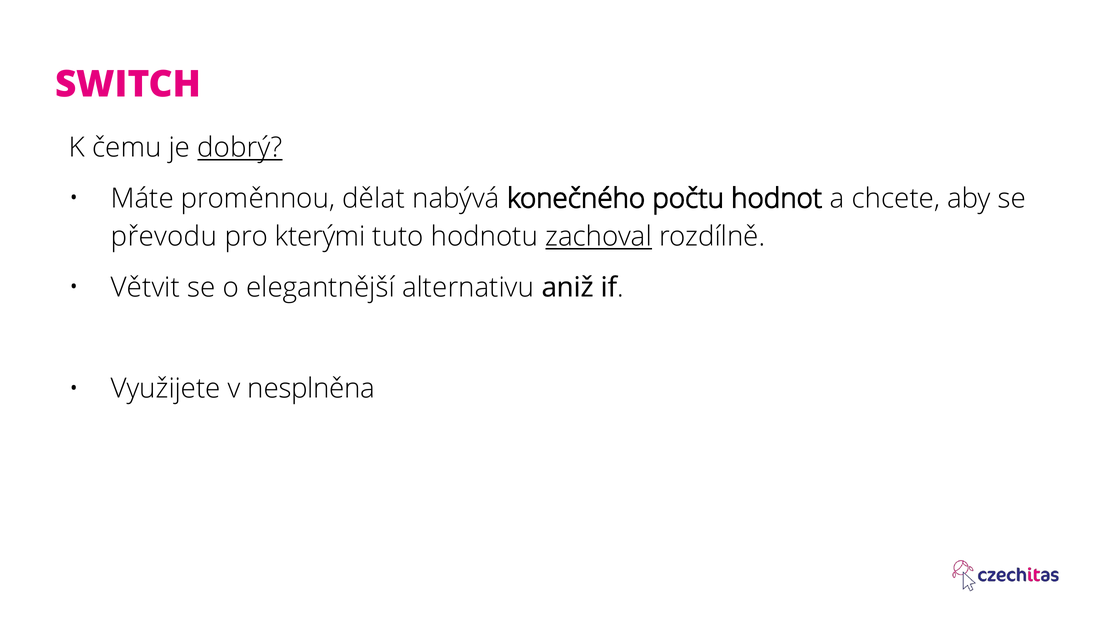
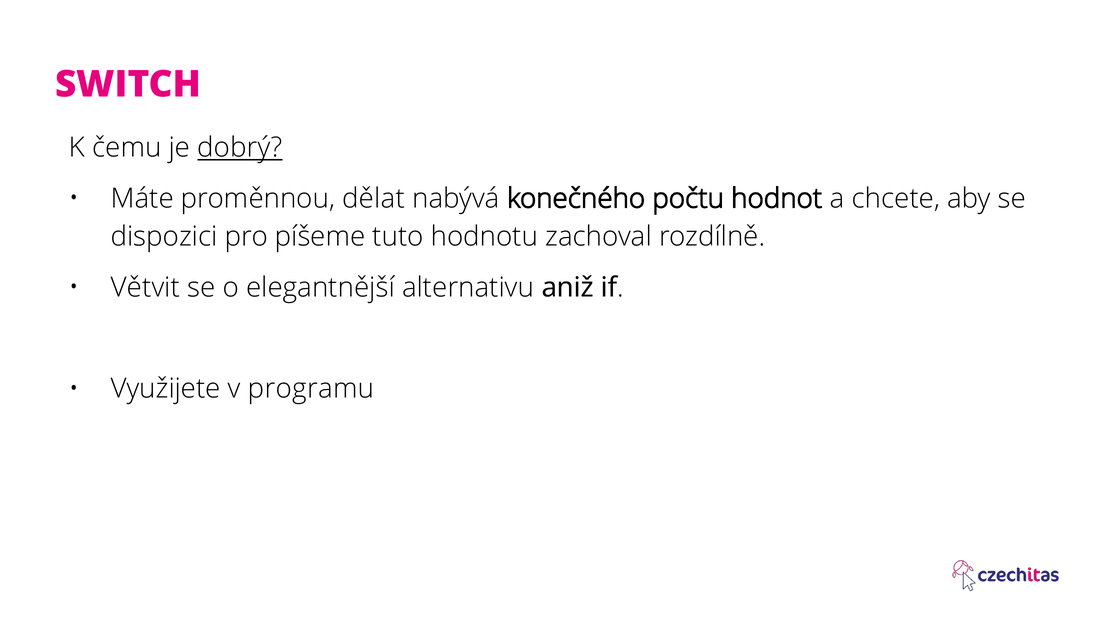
převodu: převodu -> dispozici (164, 237)
kterými: kterými -> píšeme (320, 237)
zachoval underline: present -> none (599, 237)
nesplněna: nesplněna -> programu (311, 389)
